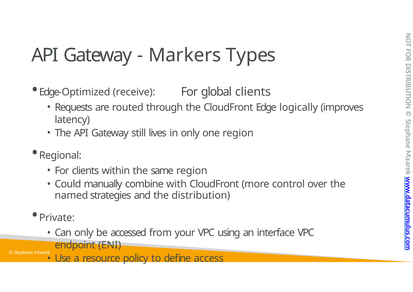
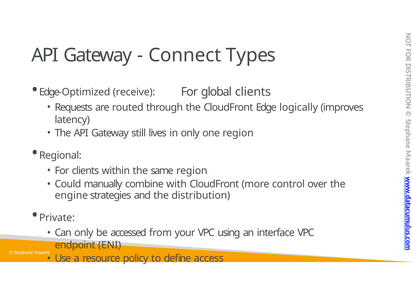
Markers: Markers -> Connect (185, 55)
named: named -> engine (71, 195)
